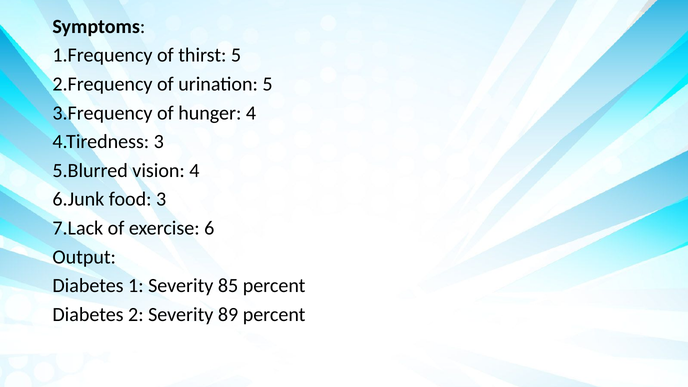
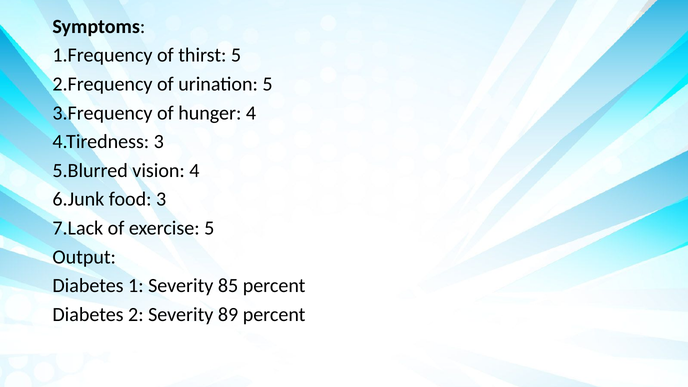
exercise 6: 6 -> 5 (209, 228)
